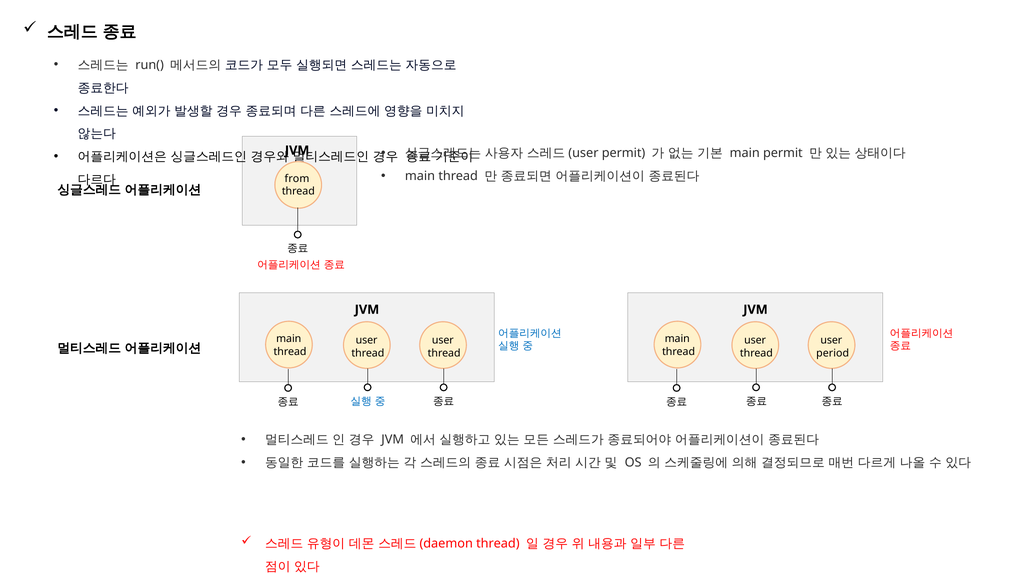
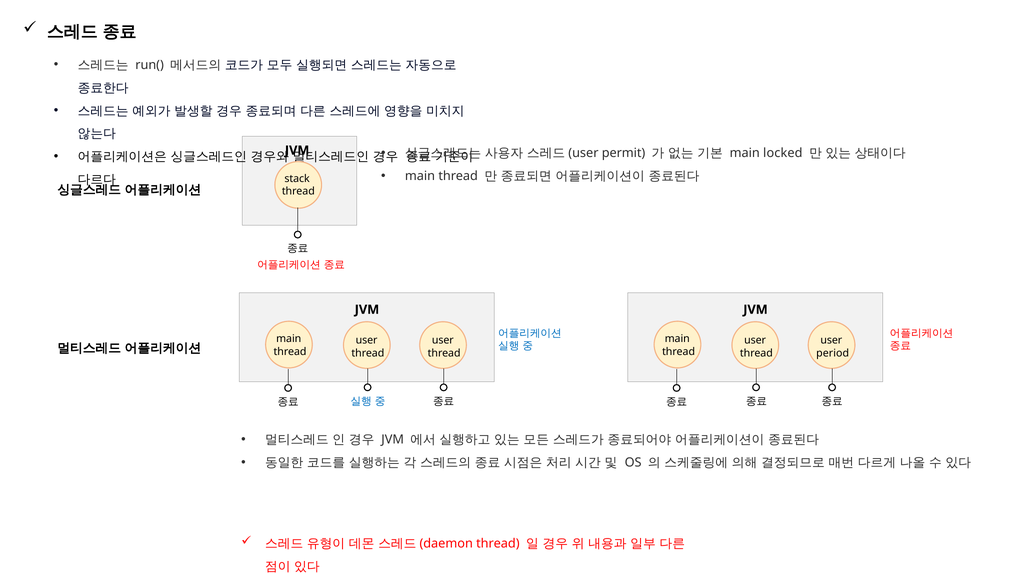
main permit: permit -> locked (783, 153)
from: from -> stack (297, 179)
